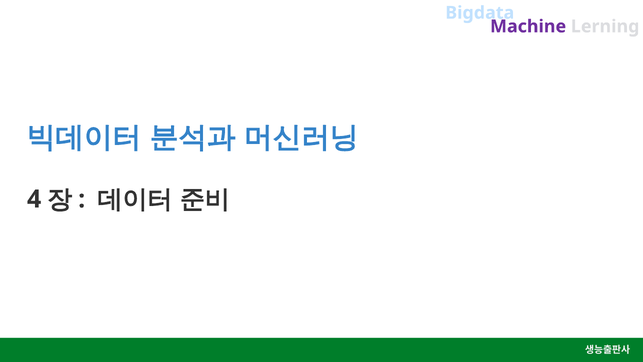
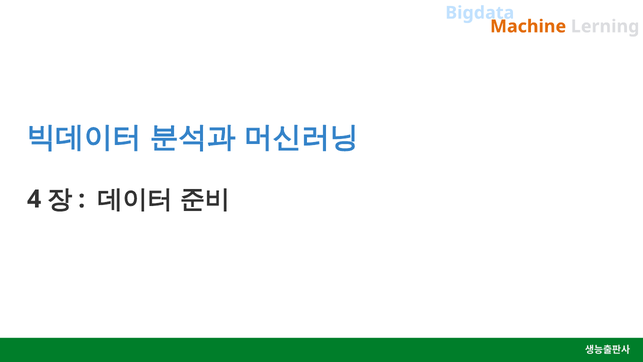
Machine colour: purple -> orange (528, 26)
